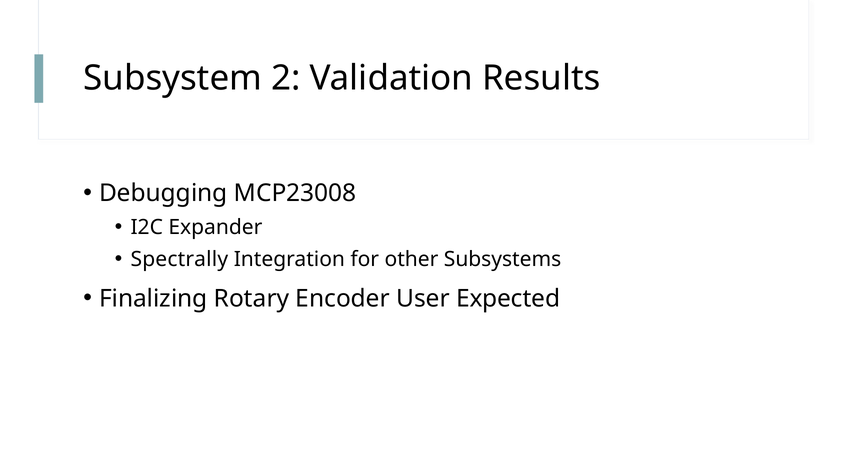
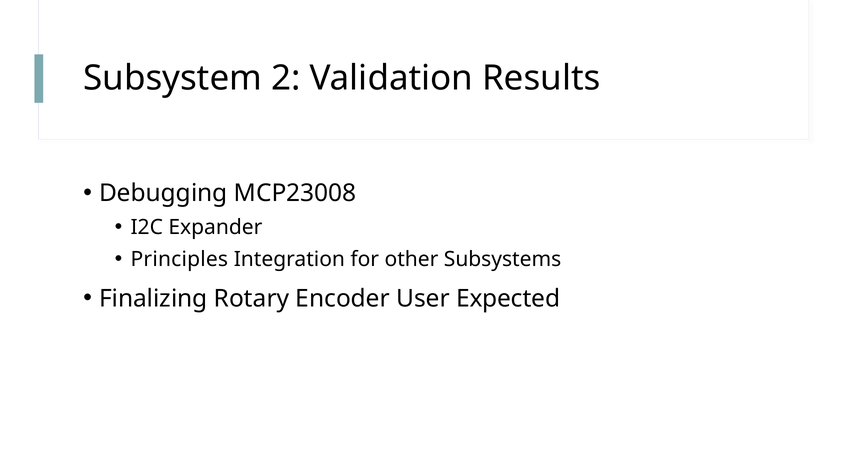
Spectrally: Spectrally -> Principles (179, 259)
